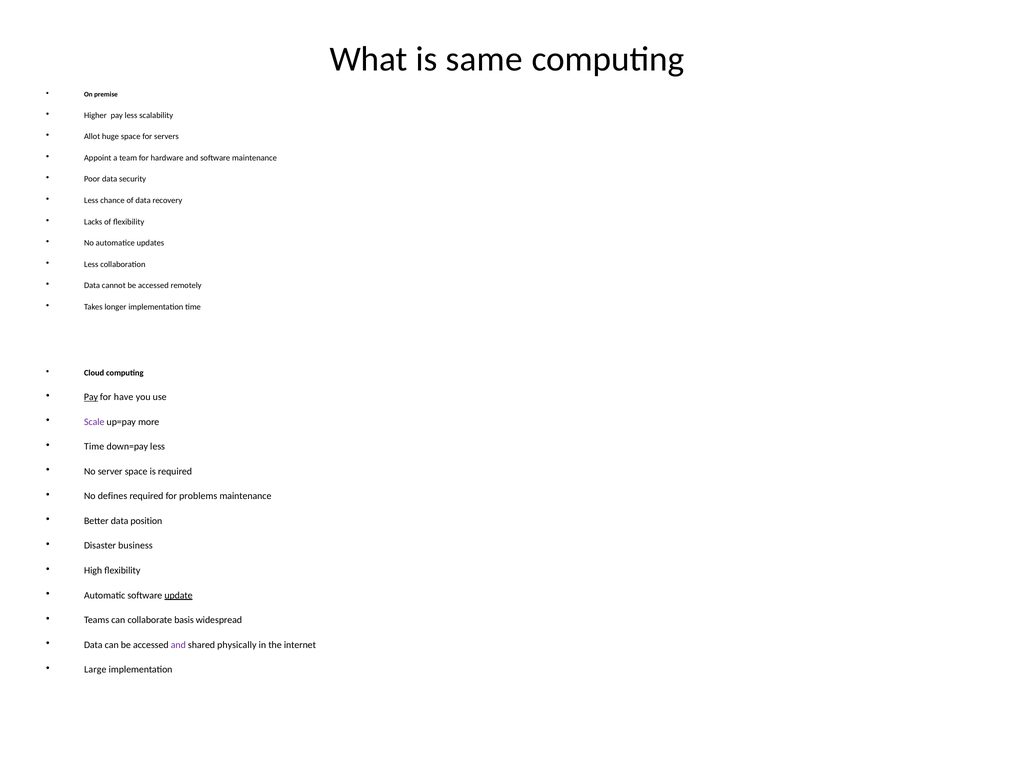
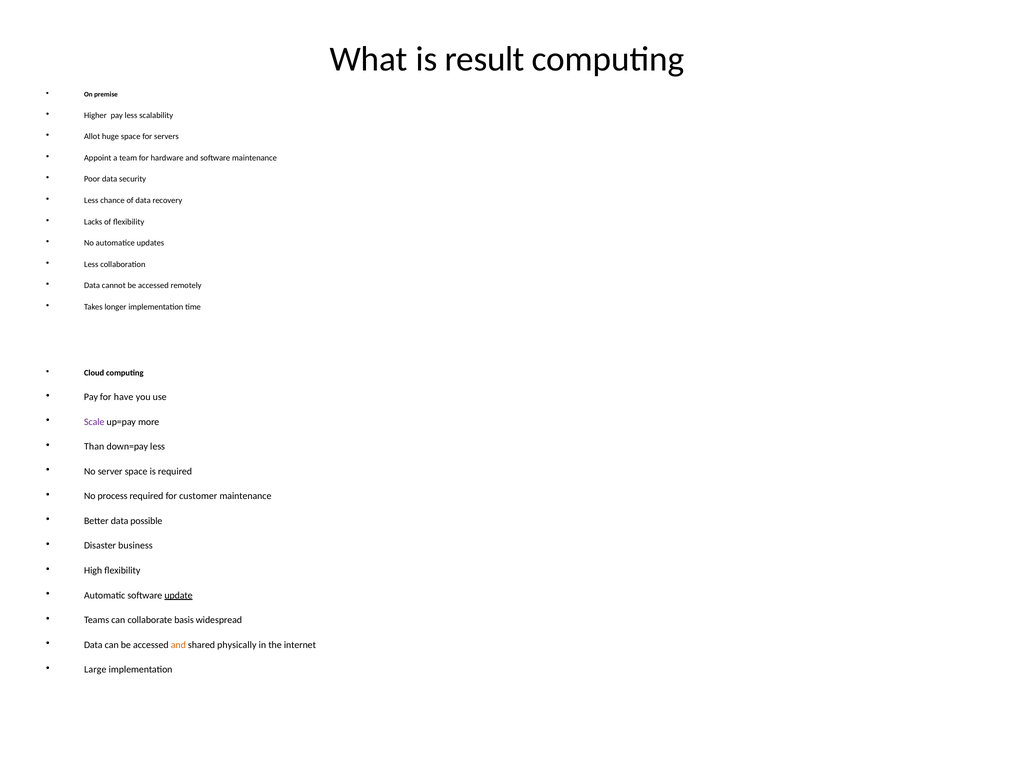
same: same -> result (485, 59)
Pay underline: present -> none (91, 397)
Time: Time -> Than (94, 447)
defines: defines -> process (113, 497)
problems: problems -> customer (198, 497)
position: position -> possible (146, 521)
and colour: purple -> orange (178, 645)
